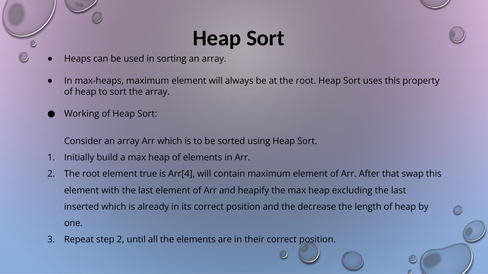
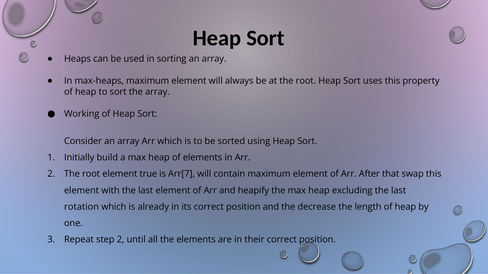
Arr[4: Arr[4 -> Arr[7 (182, 174)
inserted: inserted -> rotation (82, 207)
